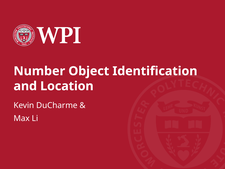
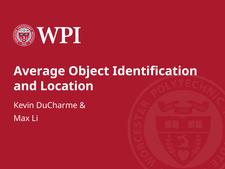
Number: Number -> Average (39, 71)
